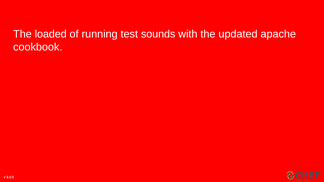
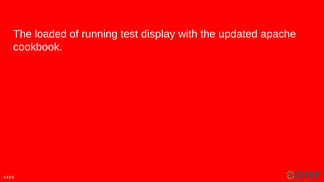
sounds: sounds -> display (158, 34)
